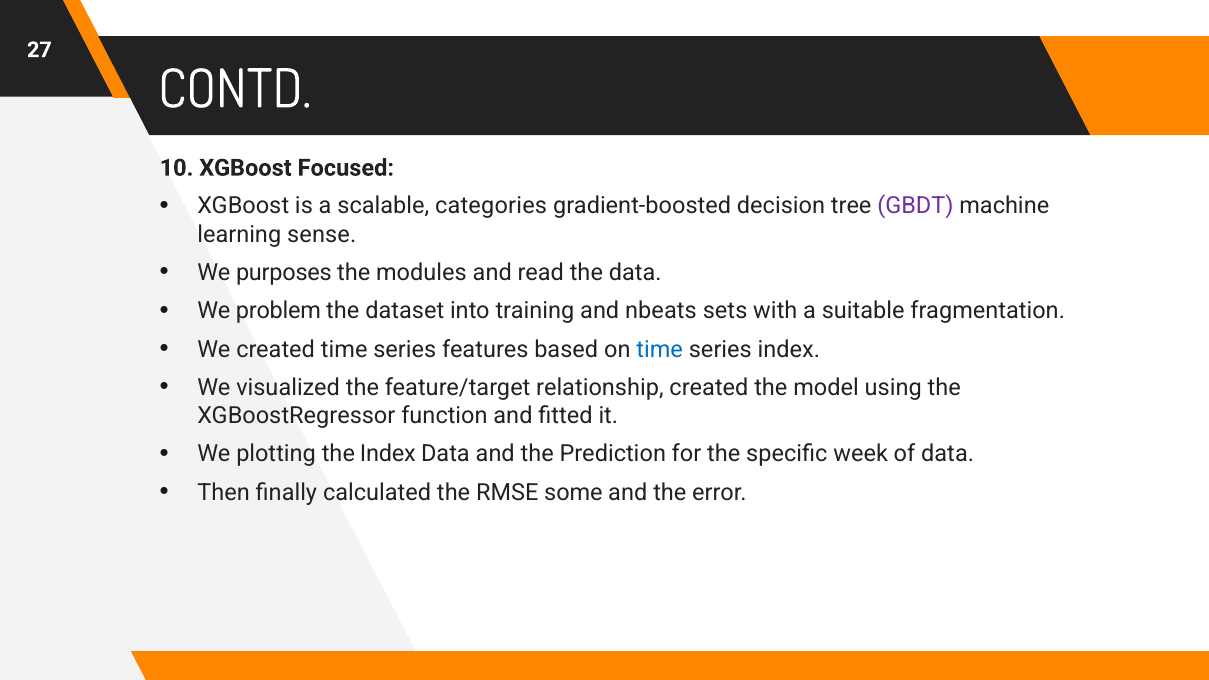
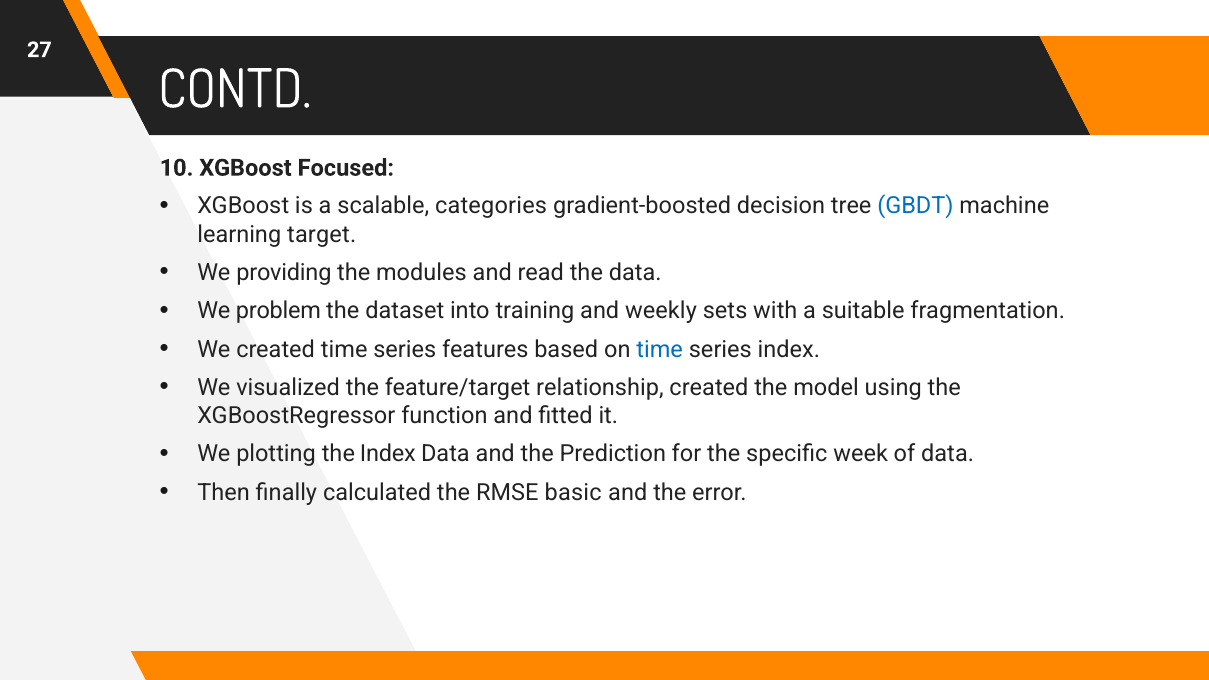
GBDT colour: purple -> blue (915, 206)
sense: sense -> target (322, 234)
purposes: purposes -> providing (284, 273)
nbeats: nbeats -> weekly (661, 311)
some: some -> basic (573, 493)
